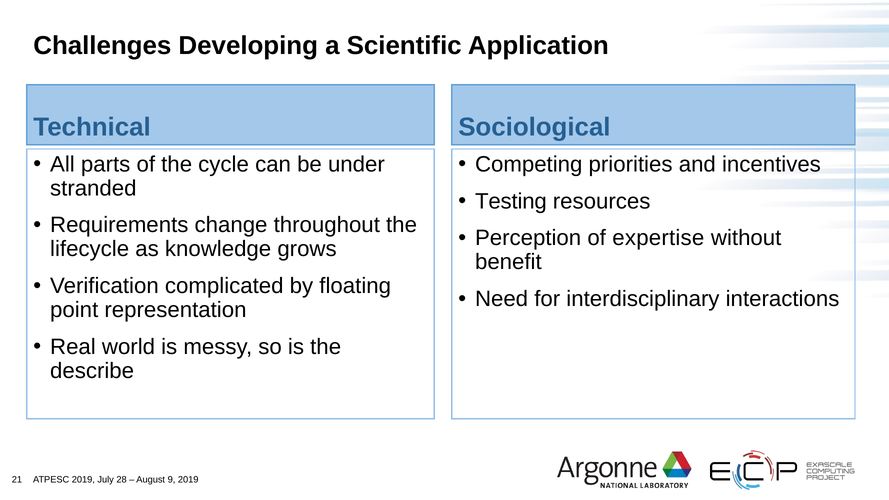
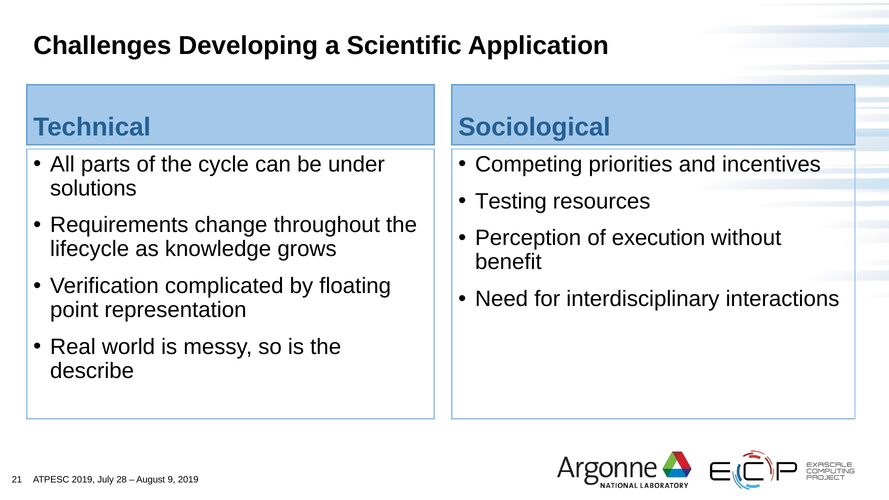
stranded: stranded -> solutions (93, 188)
expertise: expertise -> execution (659, 238)
